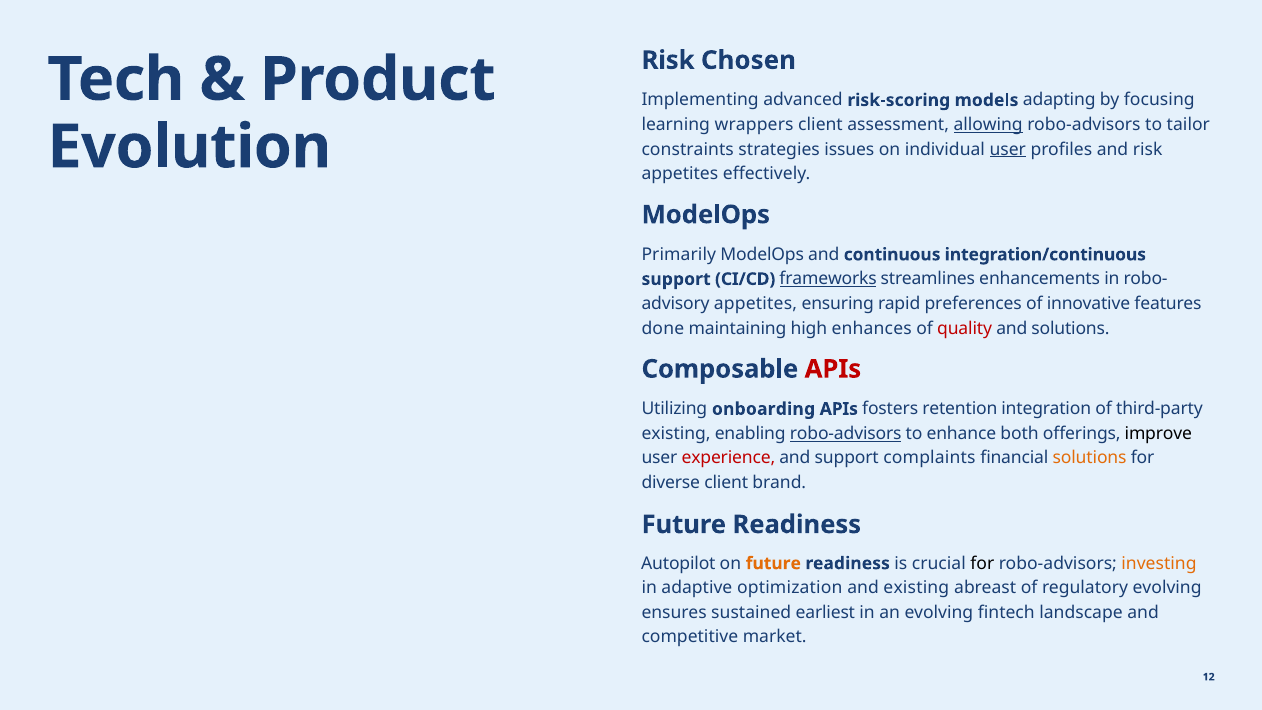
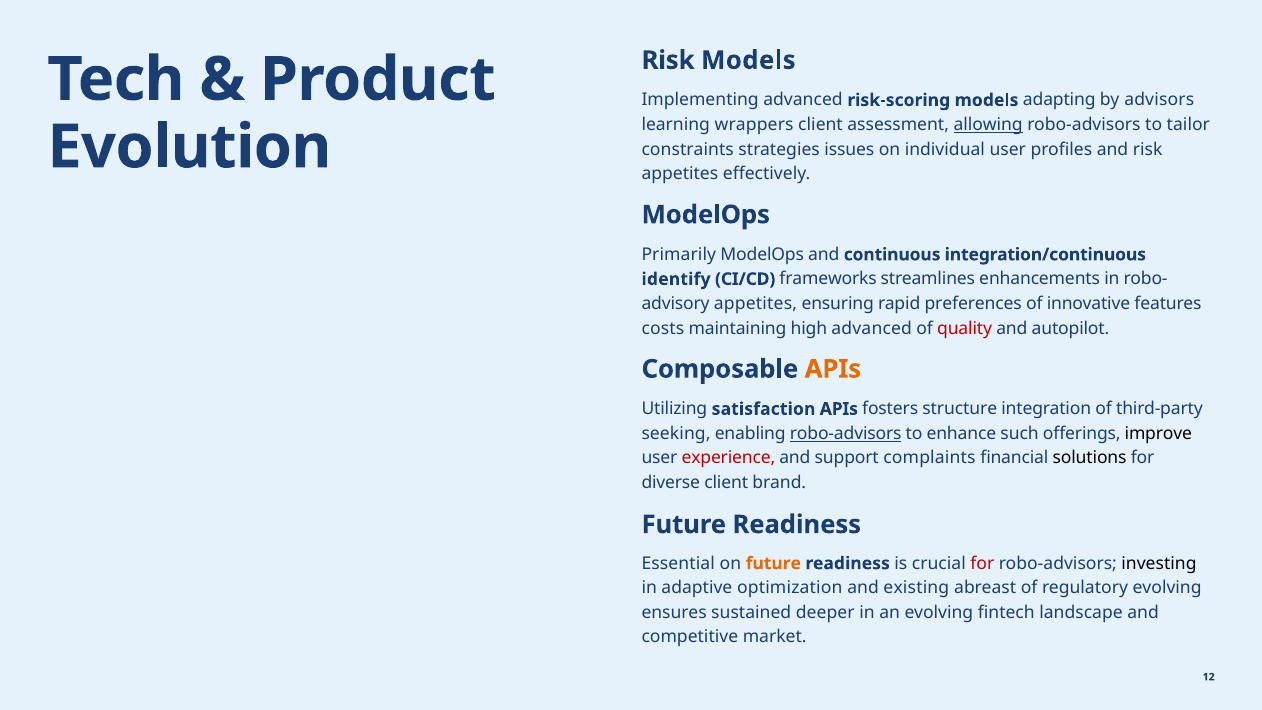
Risk Chosen: Chosen -> Models (748, 60)
focusing: focusing -> advisors (1159, 100)
user underline: present -> none (1008, 149)
support: support -> identify (676, 279)
frameworks underline: present -> none (828, 279)
done: done -> costs (663, 328)
high enhances: enhances -> advanced (872, 328)
and solutions: solutions -> autopilot (1070, 328)
APIs colour: red -> orange (833, 369)
onboarding: onboarding -> satisfaction (764, 409)
retention: retention -> structure (960, 409)
existing: existing -> seeking (676, 433)
both: both -> such (1020, 433)
solutions colour: orange -> black (1090, 458)
Autopilot: Autopilot -> Essential (678, 563)
for colour: black -> red (982, 563)
investing colour: orange -> black (1159, 563)
earliest: earliest -> deeper (825, 612)
